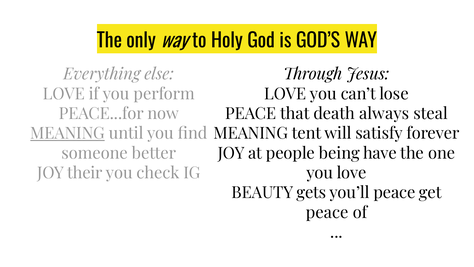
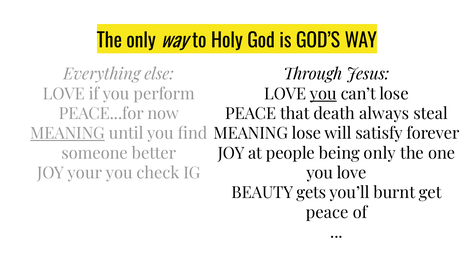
you underline: none -> present (323, 94)
MEANING tent: tent -> lose (307, 133)
being have: have -> only (380, 153)
their: their -> your (85, 173)
you’ll peace: peace -> burnt (394, 193)
